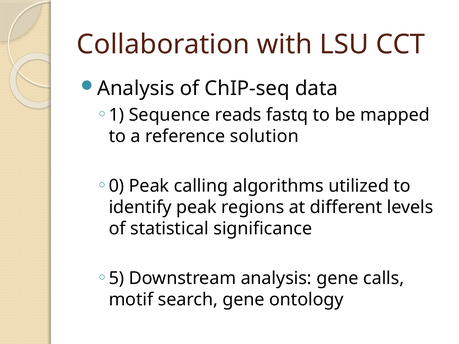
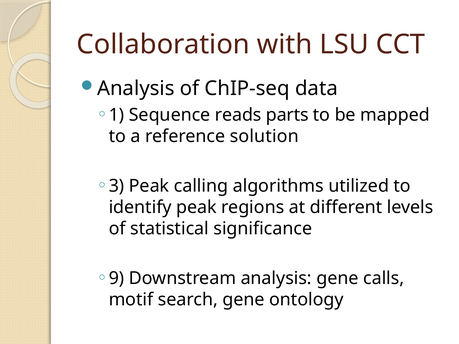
fastq: fastq -> parts (287, 115)
0: 0 -> 3 (116, 186)
5: 5 -> 9 (116, 279)
